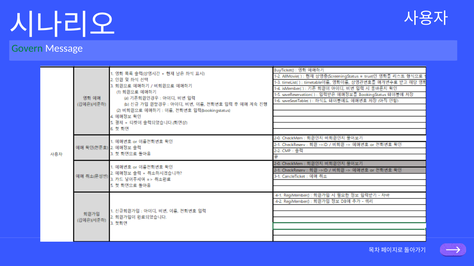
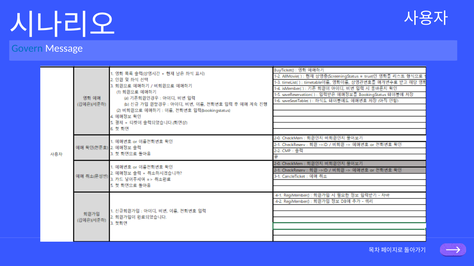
Govern colour: green -> blue (27, 49)
